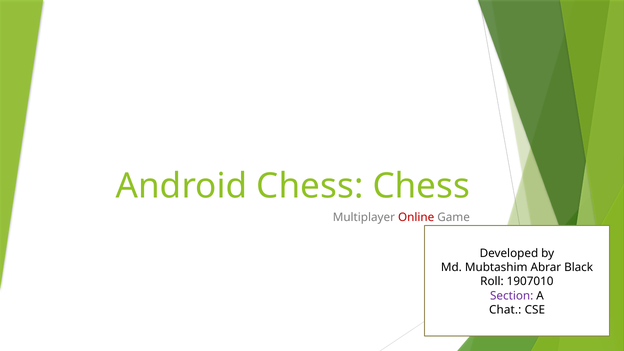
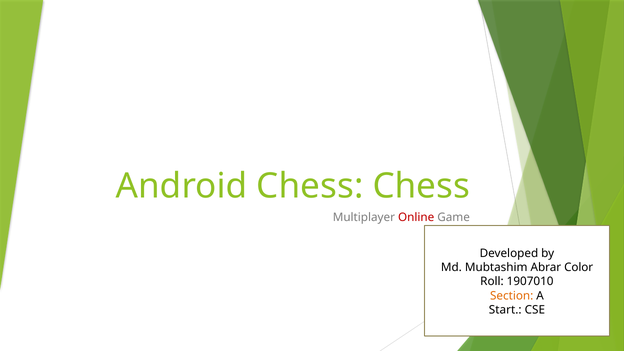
Black: Black -> Color (579, 268)
Section colour: purple -> orange (512, 296)
Chat: Chat -> Start (505, 310)
